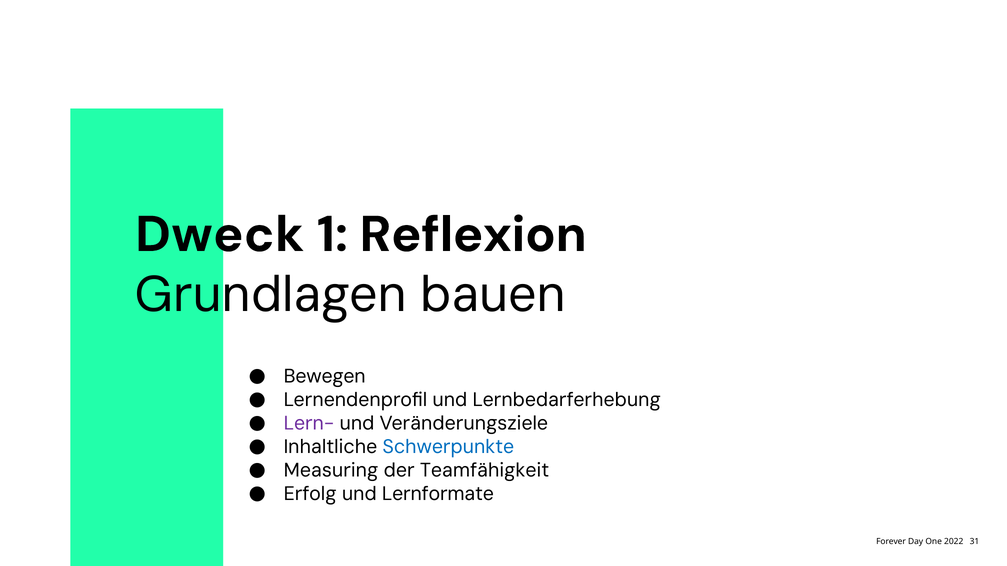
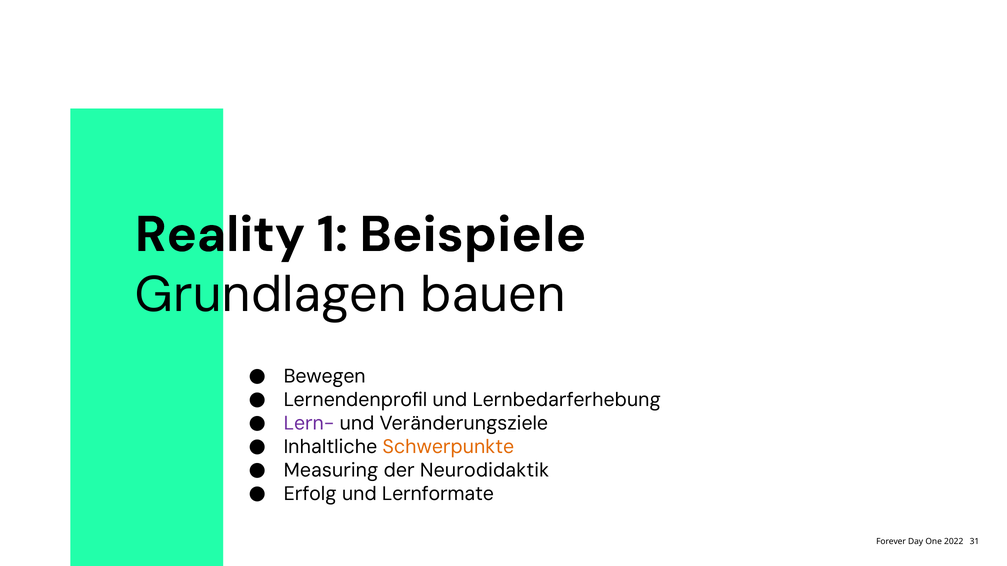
Dweck: Dweck -> Reality (220, 235)
Reflexion: Reflexion -> Beispiele (473, 235)
Schwerpunkte colour: blue -> orange (448, 447)
Teamfähigkeit: Teamfähigkeit -> Neurodidaktik (484, 471)
